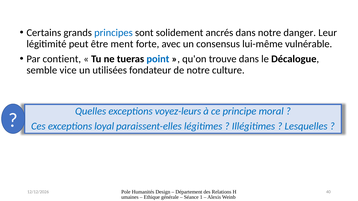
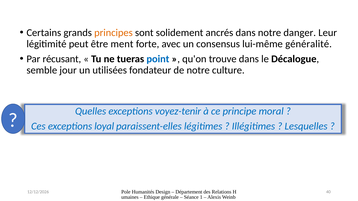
principes colour: blue -> orange (113, 33)
vulnérable: vulnérable -> généralité (309, 44)
contient: contient -> récusant (62, 59)
vice: vice -> jour (68, 70)
voyez-leurs: voyez-leurs -> voyez-tenir (178, 112)
